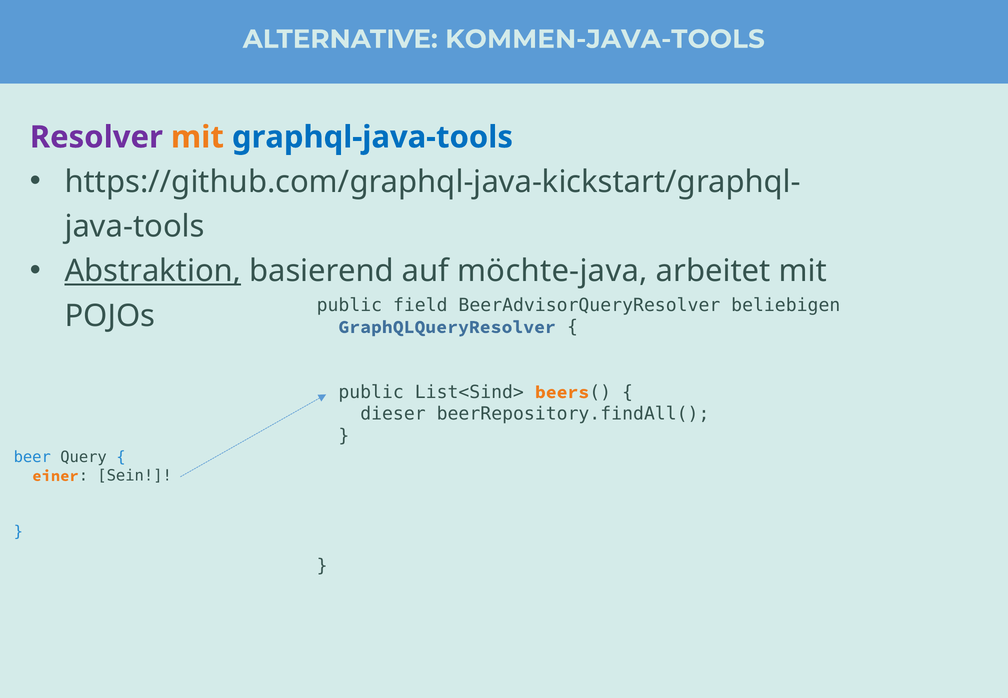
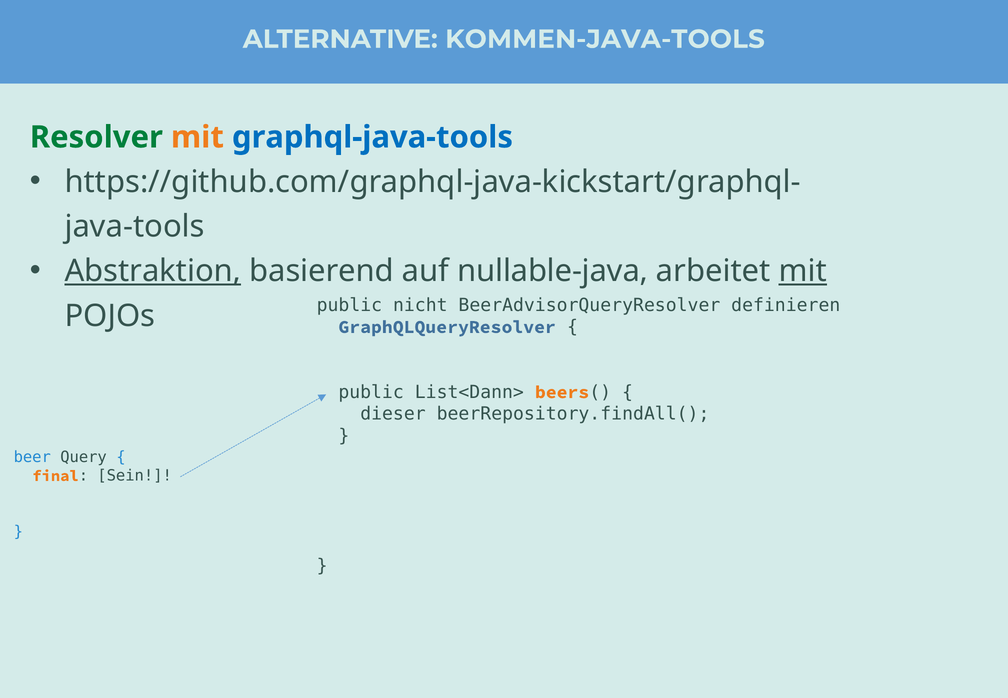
Resolver colour: purple -> green (96, 137)
möchte-java: möchte-java -> nullable-java (553, 271)
mit underline: none -> present (803, 271)
field: field -> nicht (420, 305)
beliebigen: beliebigen -> definieren (786, 305)
List<Sind>: List<Sind> -> List<Dann> (469, 392)
einer: einer -> final (55, 476)
